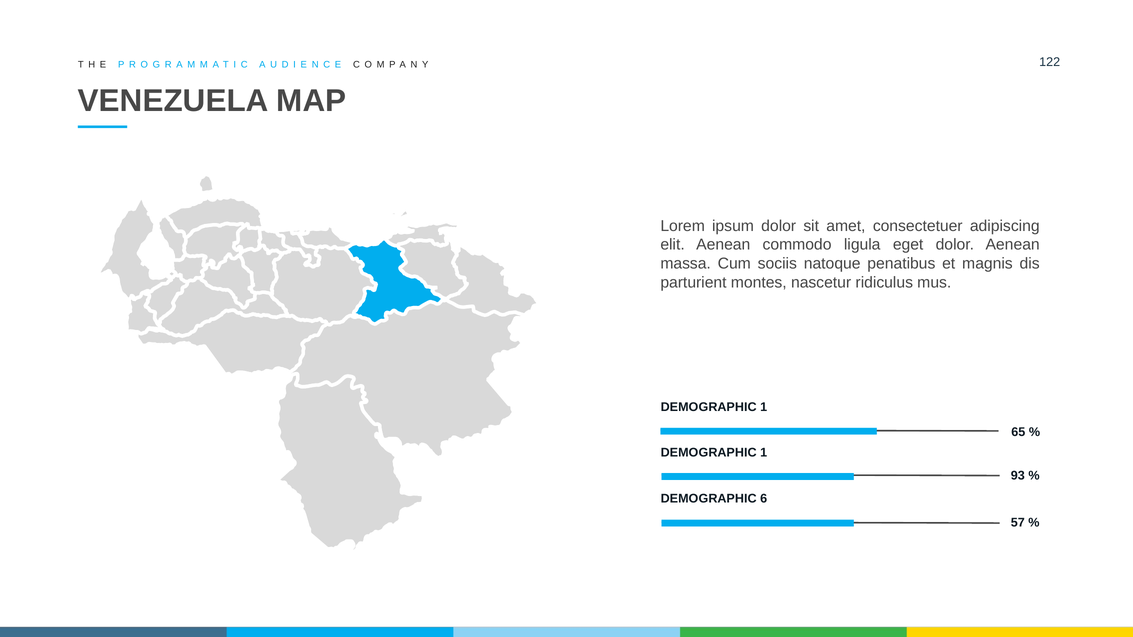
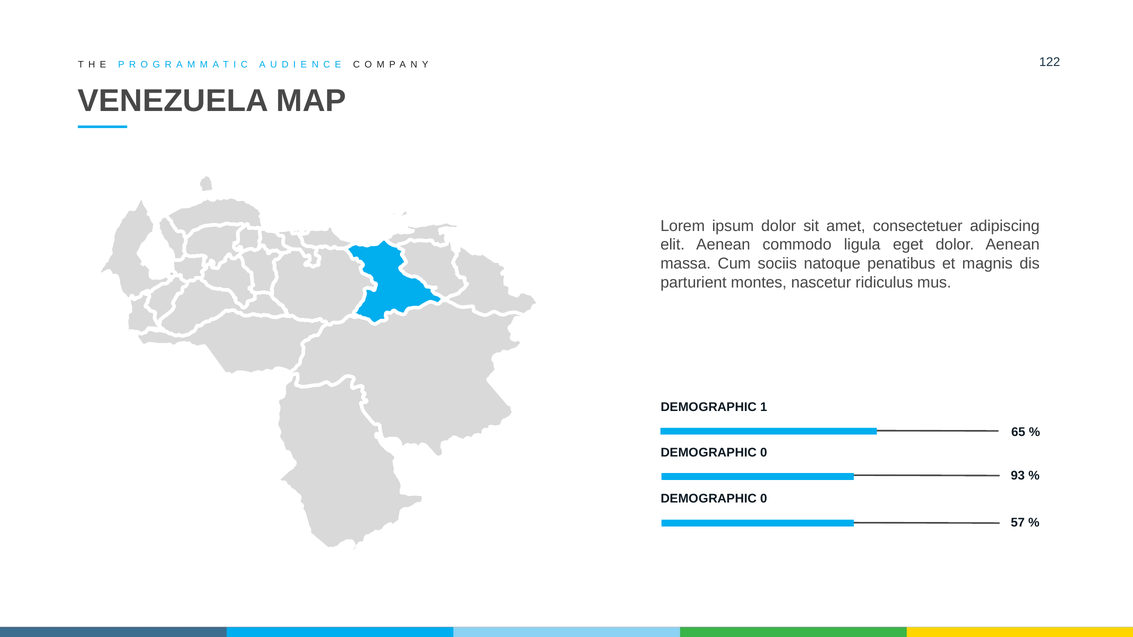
1: 1 -> 0 (764, 453)
6: 6 -> 0 (764, 499)
